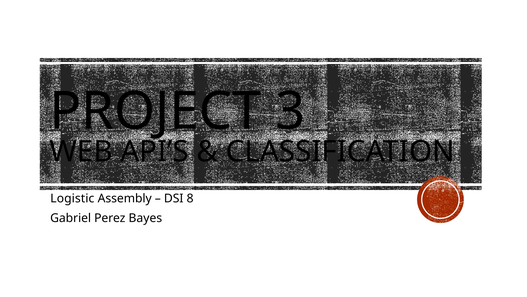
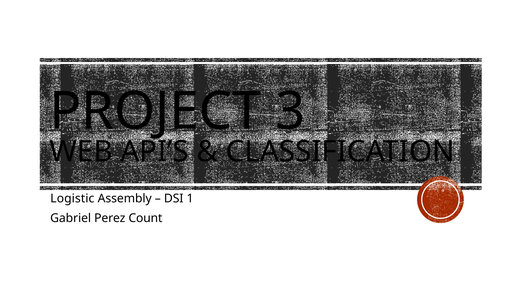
8: 8 -> 1 (190, 198)
Bayes: Bayes -> Count (145, 218)
